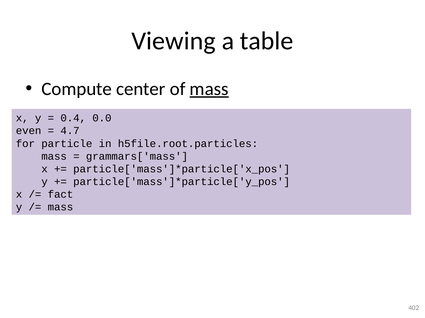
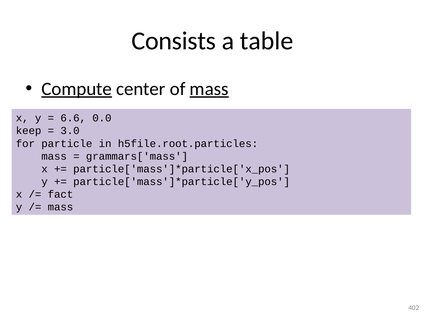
Viewing: Viewing -> Consists (174, 41)
Compute underline: none -> present (77, 89)
0.4: 0.4 -> 6.6 (73, 118)
even: even -> keep (29, 131)
4.7: 4.7 -> 3.0 (70, 131)
